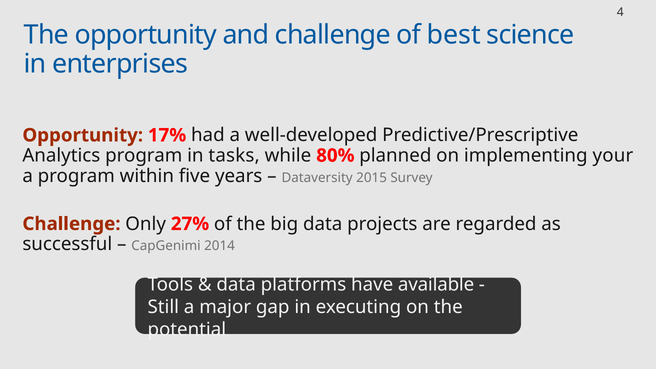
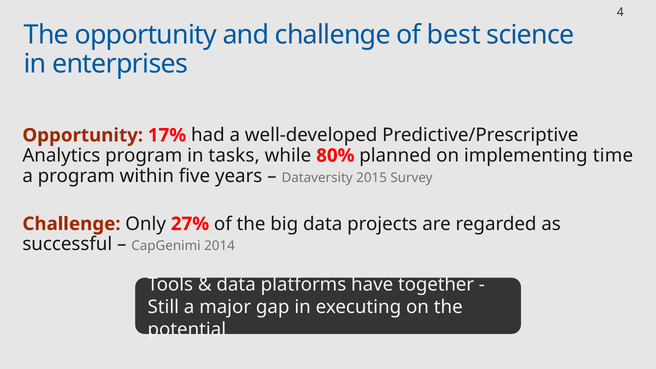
your: your -> time (613, 156)
available: available -> together (436, 285)
